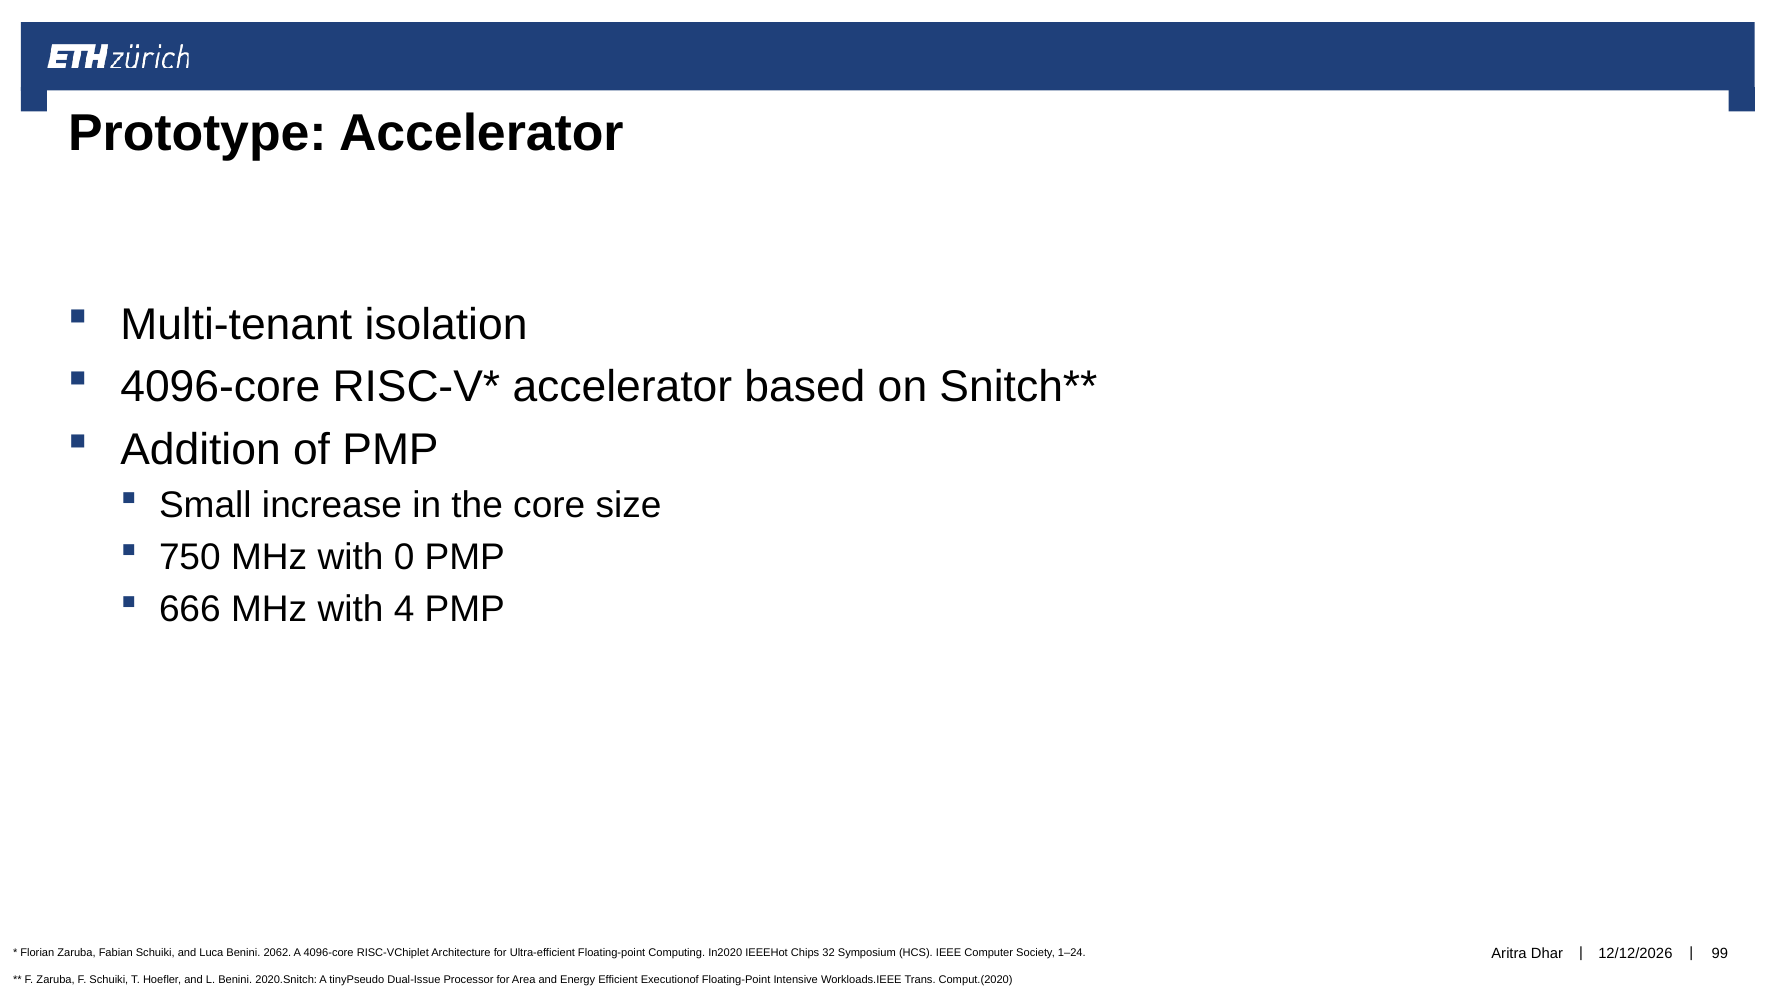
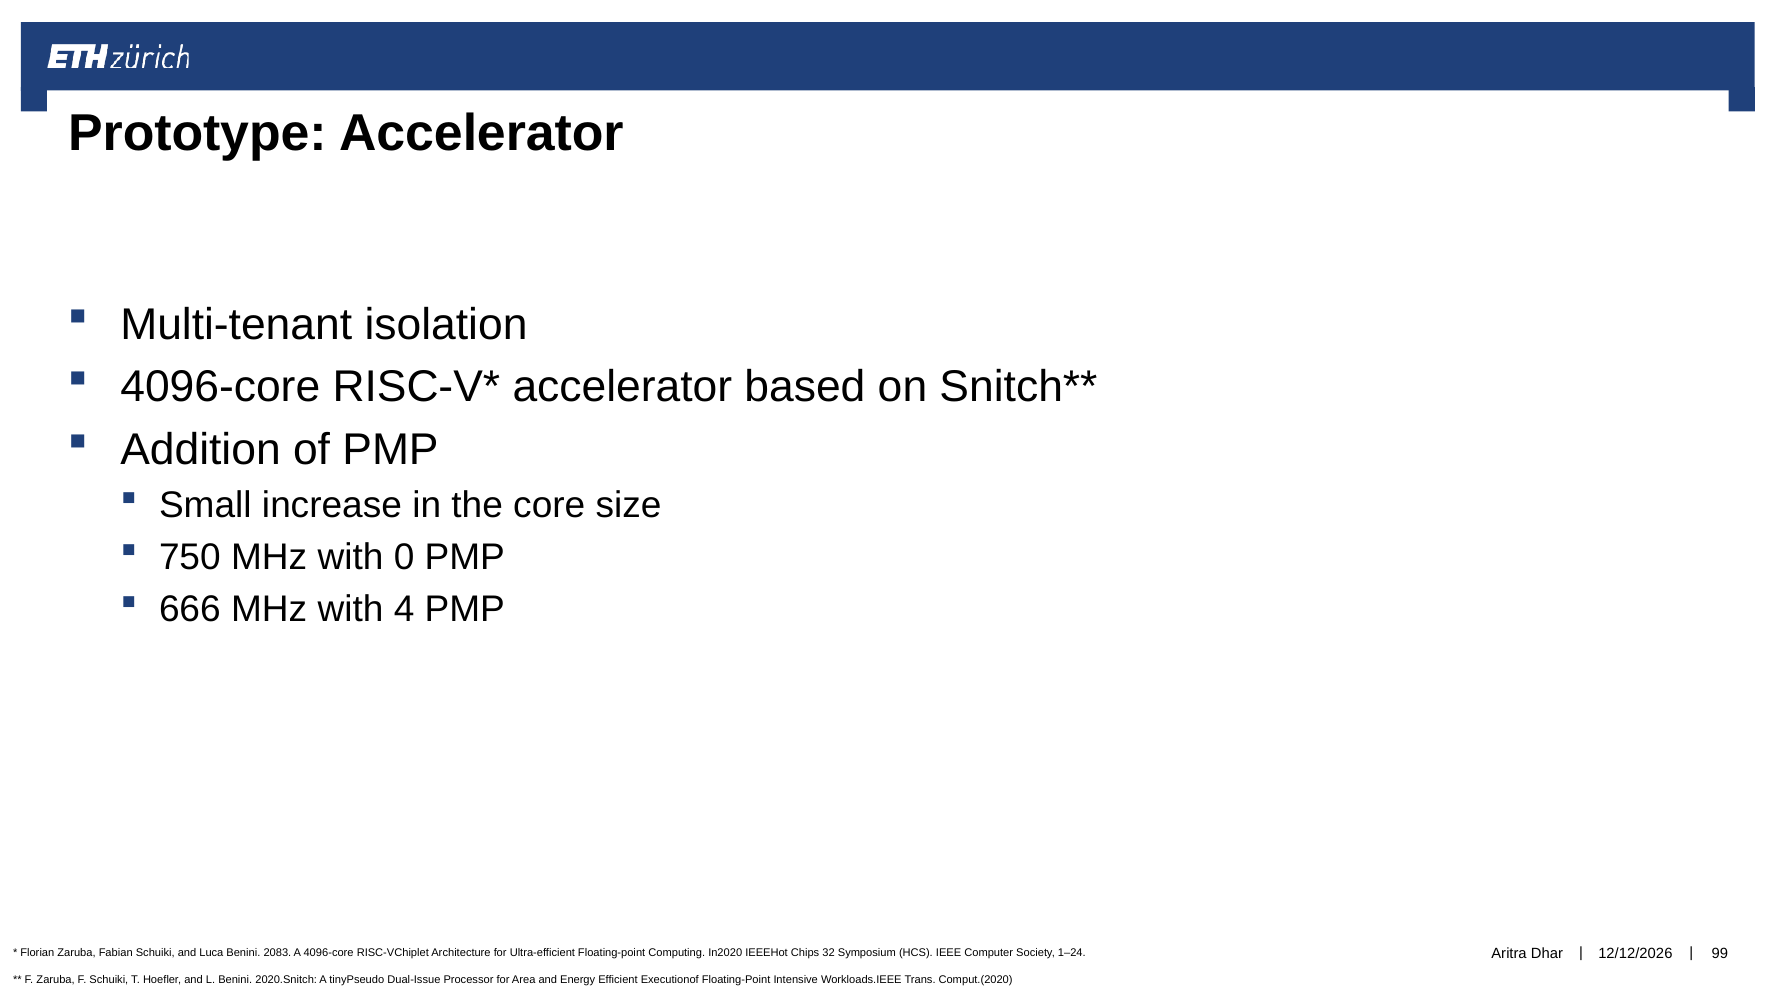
2062: 2062 -> 2083 (277, 953)
